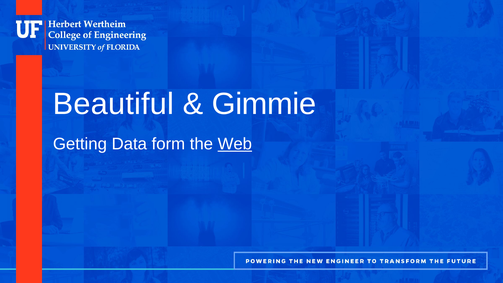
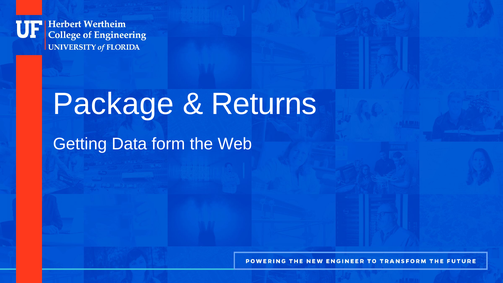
Beautiful: Beautiful -> Package (113, 104)
Gimmie: Gimmie -> Returns (264, 104)
Web underline: present -> none (235, 144)
